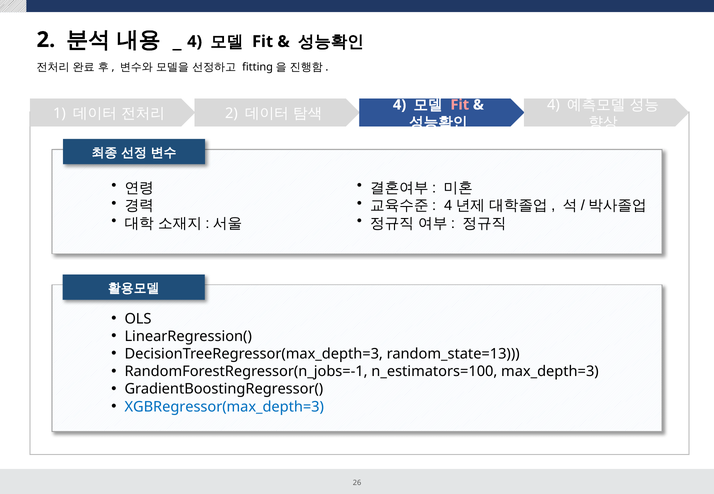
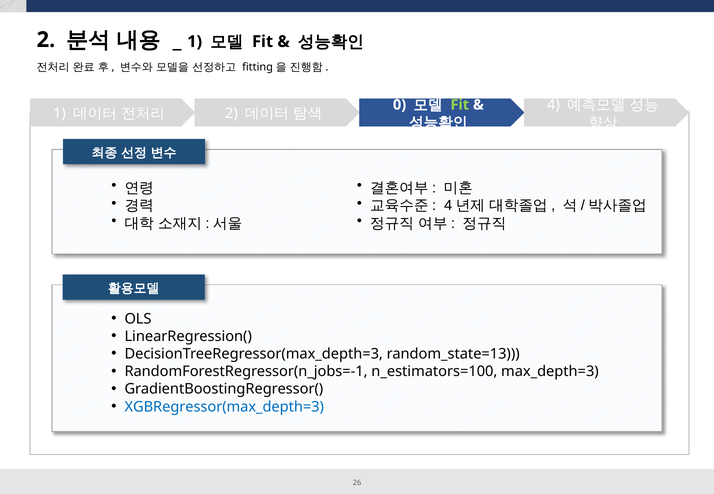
4: 4 -> 1 (195, 42)
4: 4 -> 0 (400, 105)
Fit colour: pink -> light green (460, 105)
